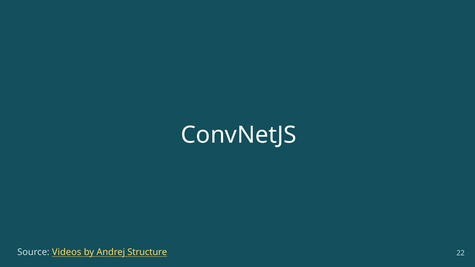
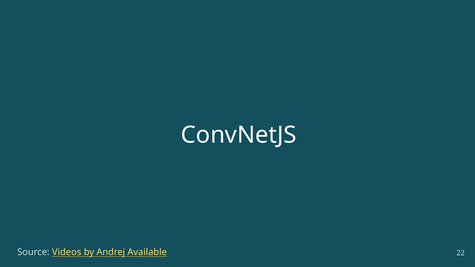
Structure: Structure -> Available (147, 252)
